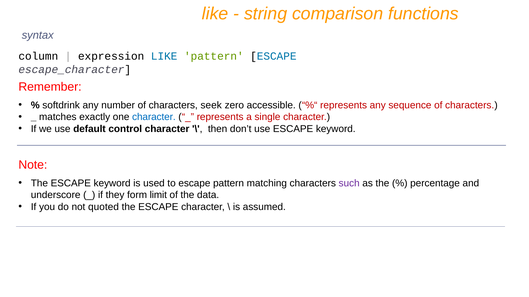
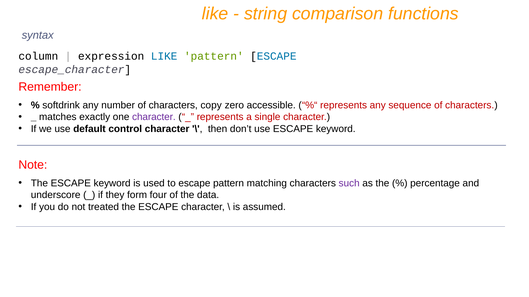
seek: seek -> copy (211, 105)
character colour: blue -> purple (154, 117)
limit: limit -> four (158, 195)
quoted: quoted -> treated (104, 207)
